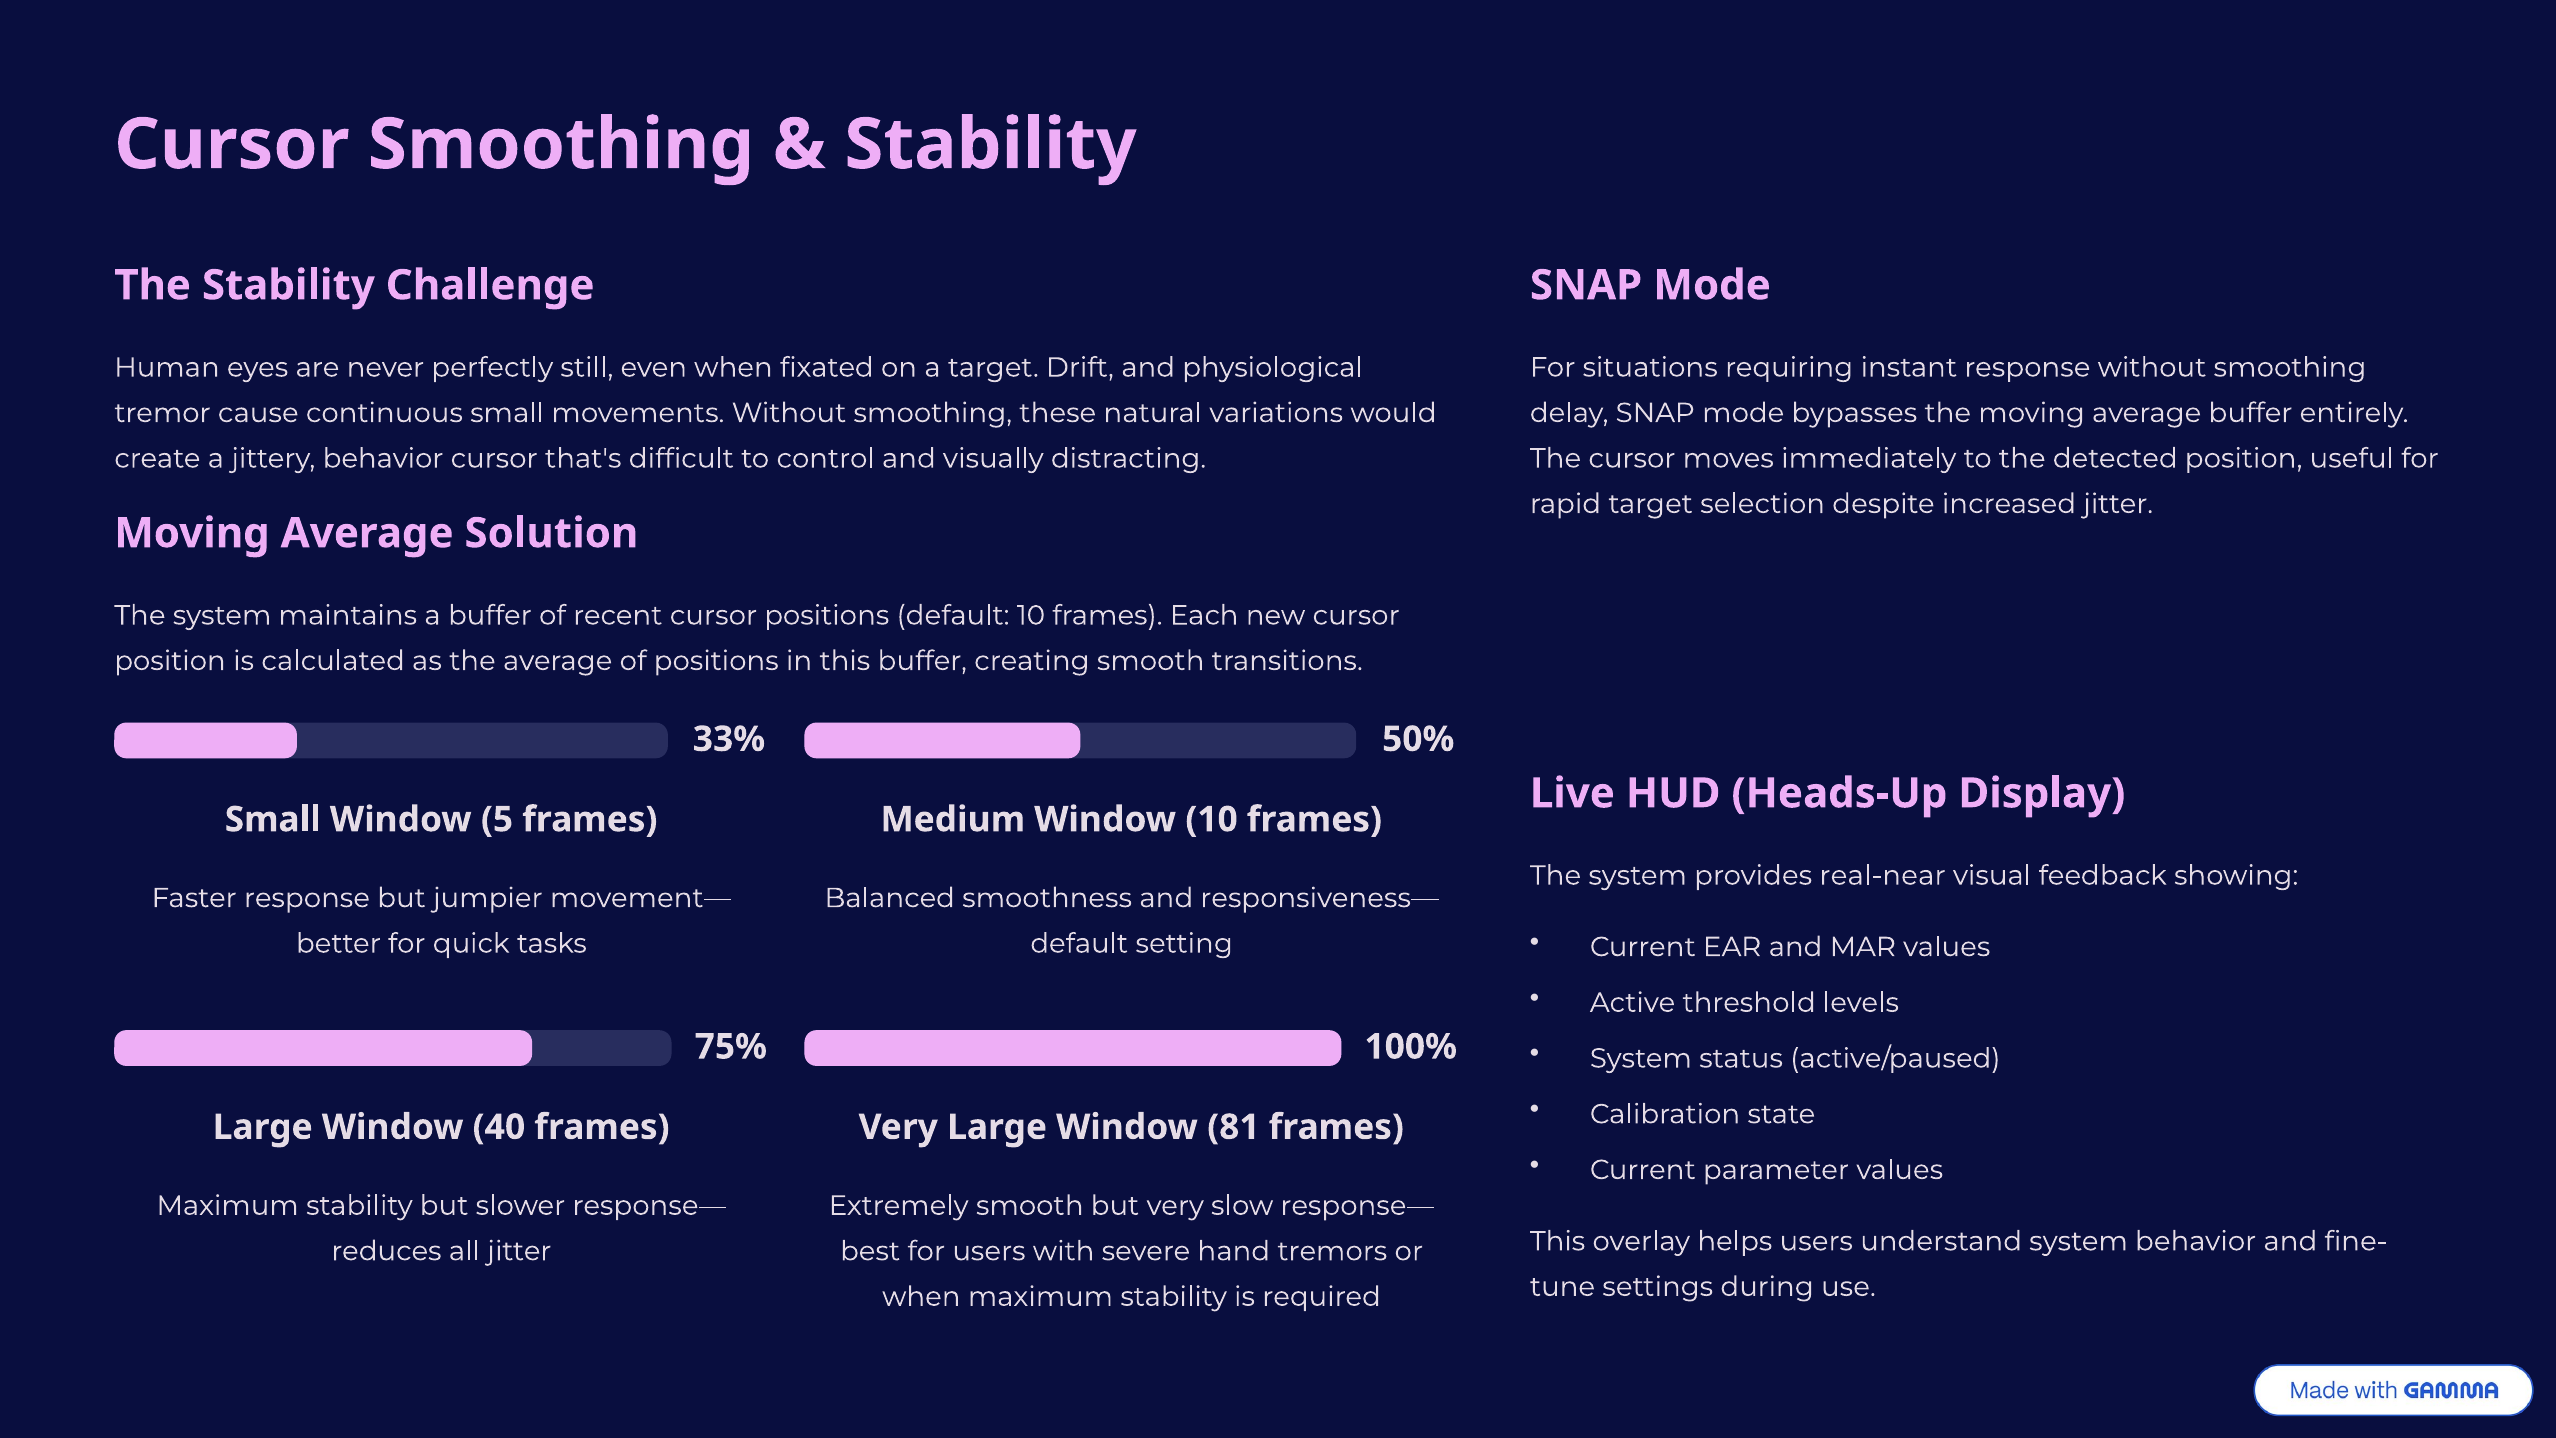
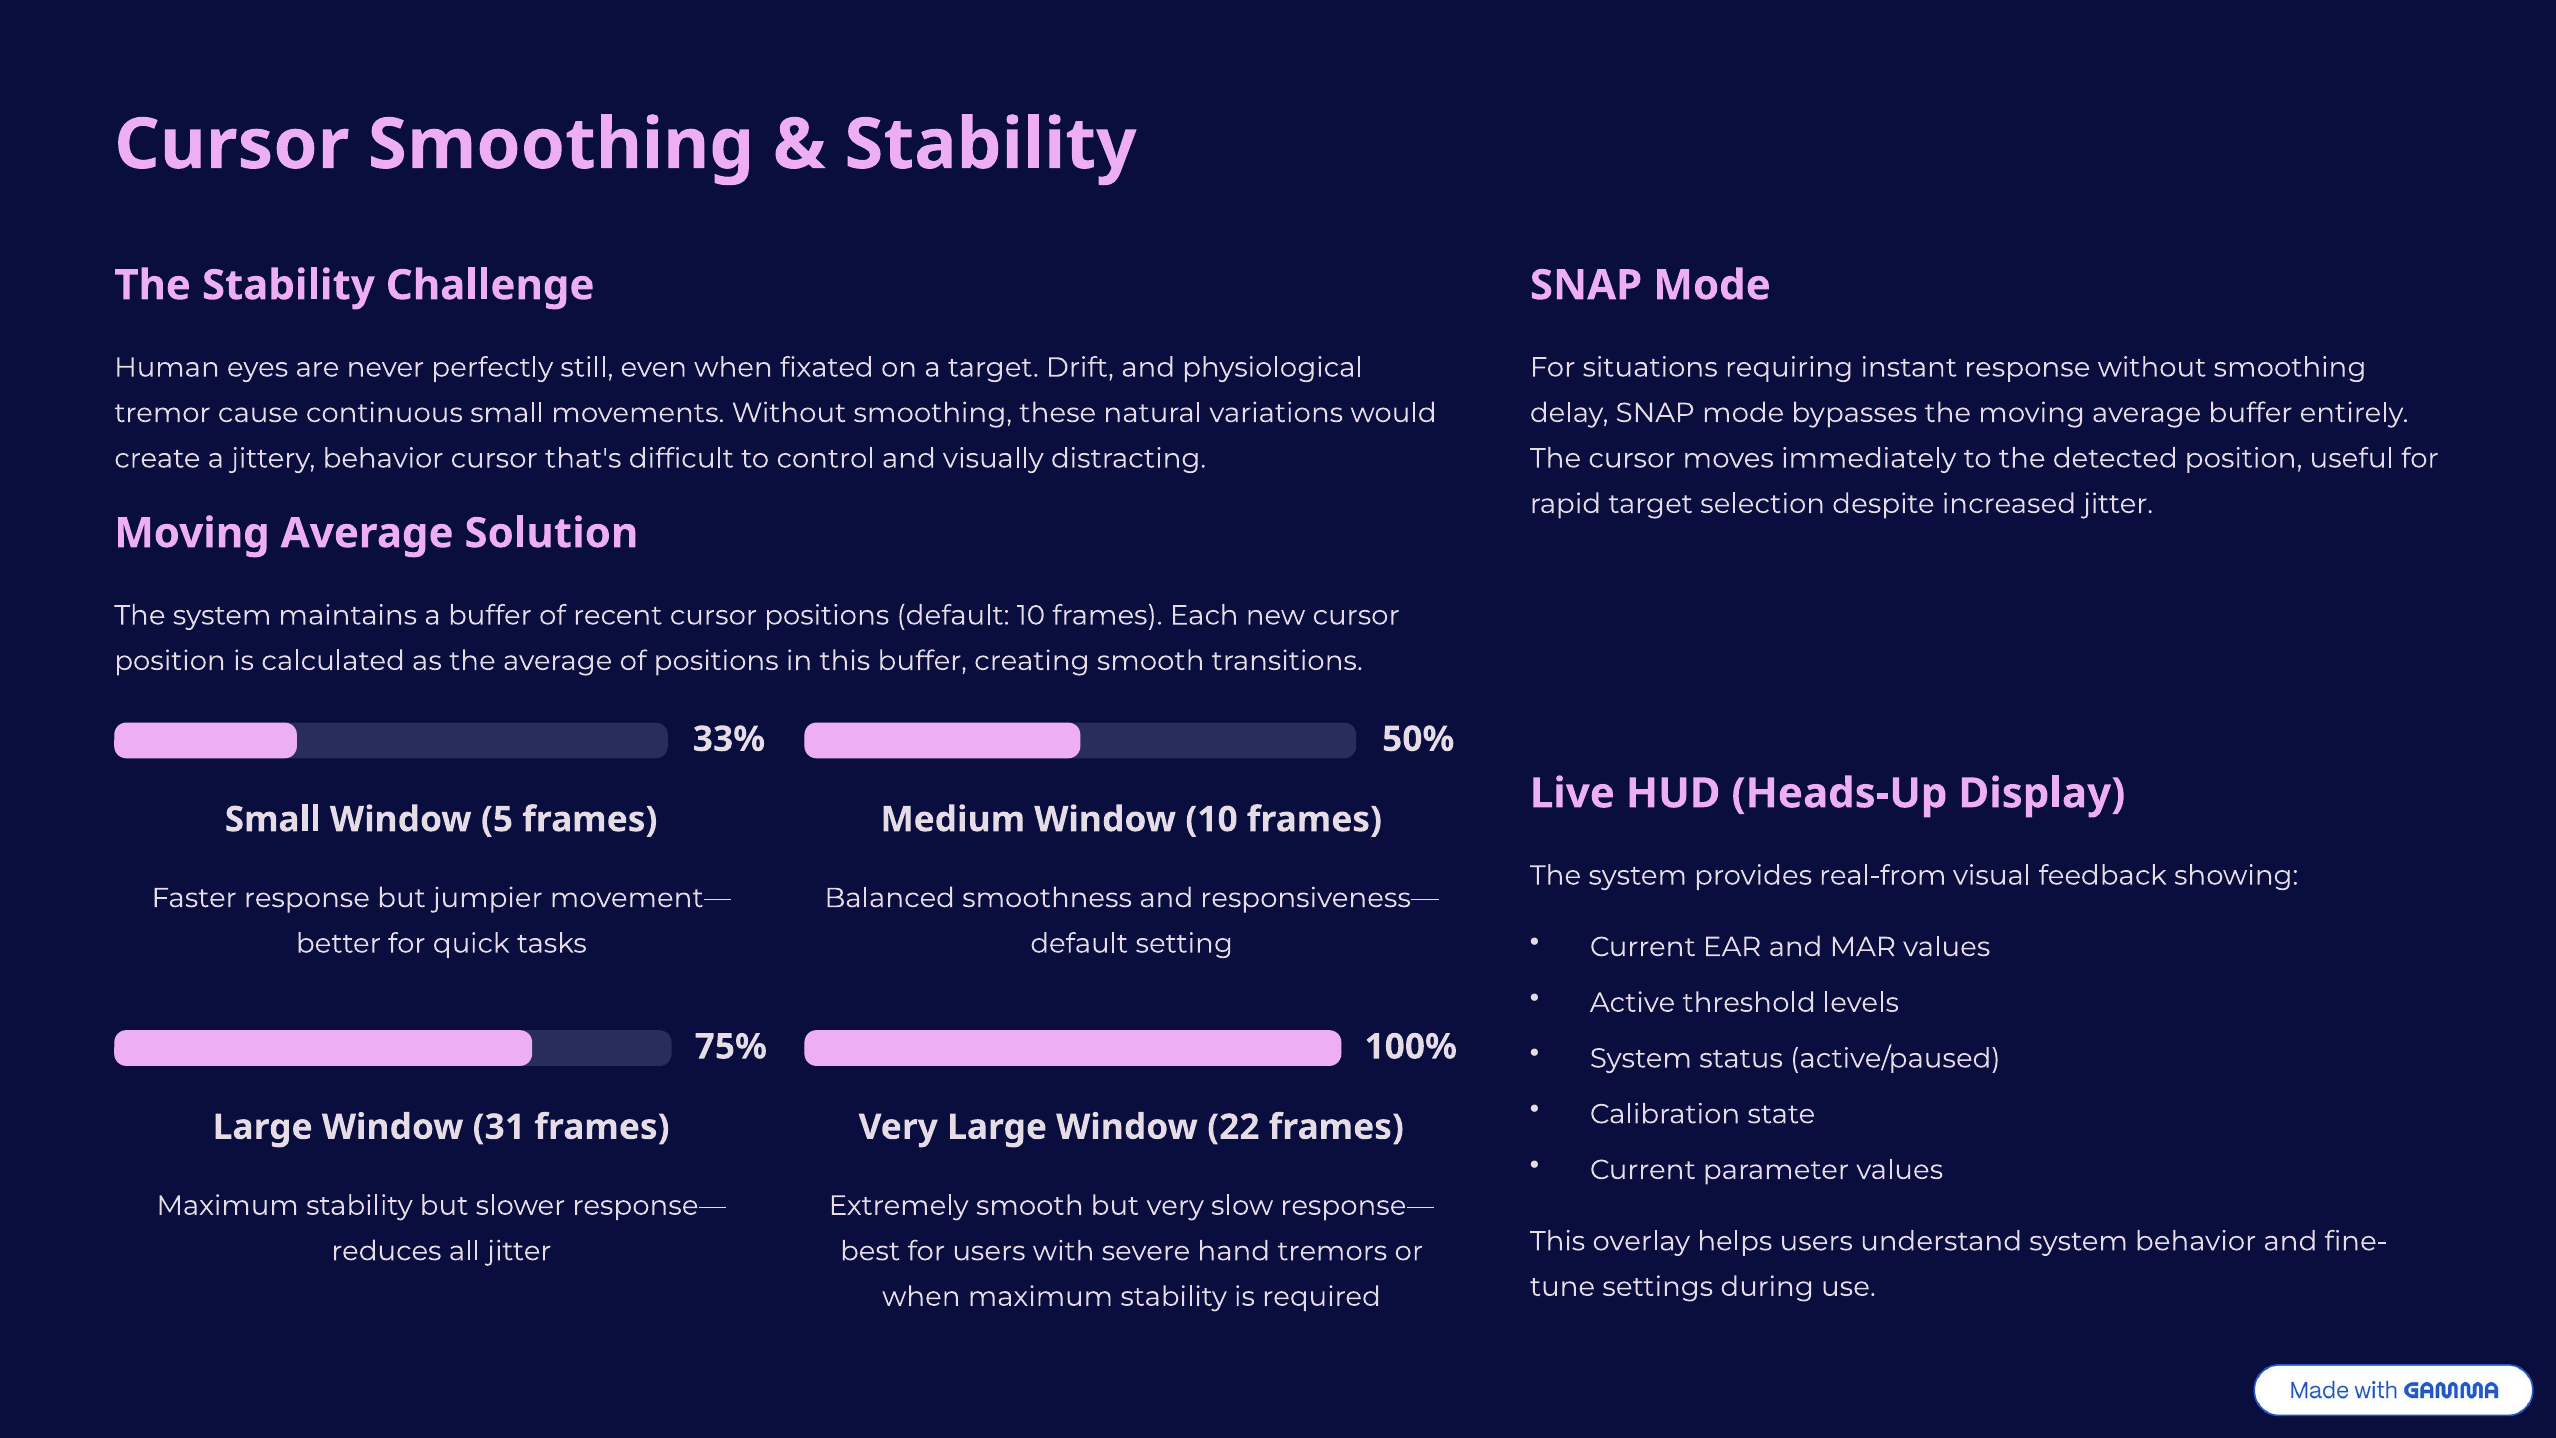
real-near: real-near -> real-from (1883, 875)
40: 40 -> 31 (499, 1127)
81: 81 -> 22 (1233, 1127)
